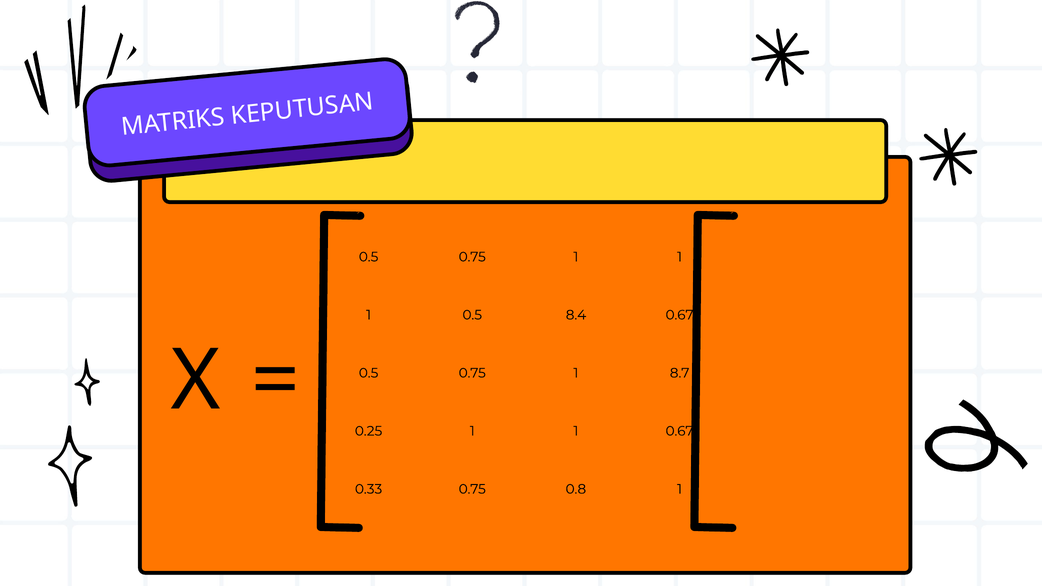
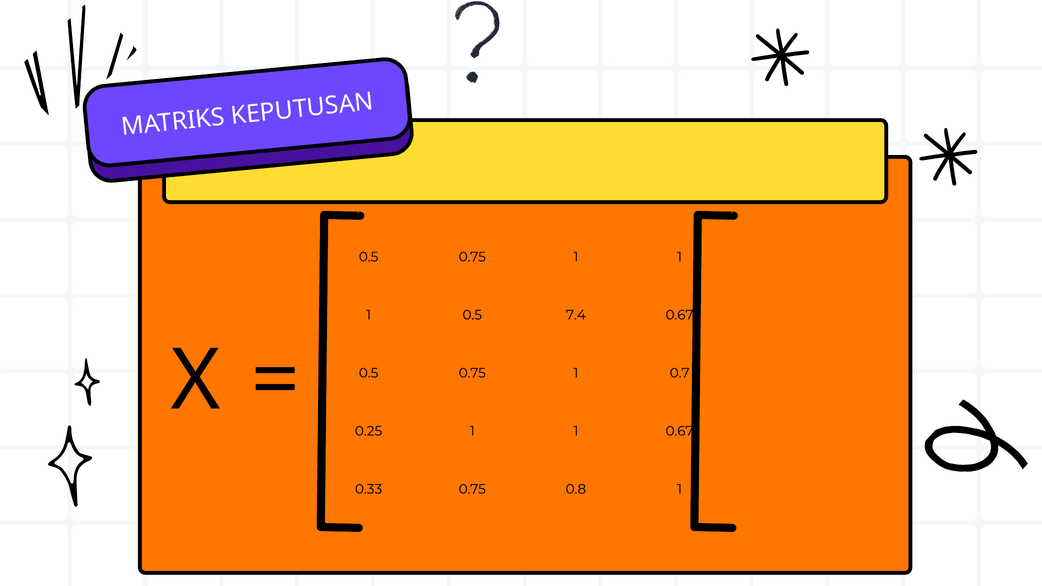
8.4: 8.4 -> 7.4 (576, 315)
8.7: 8.7 -> 0.7 (680, 373)
